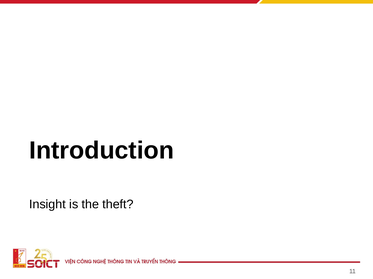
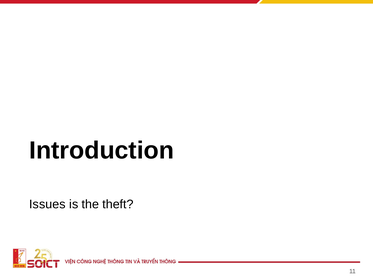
Insight: Insight -> Issues (47, 205)
